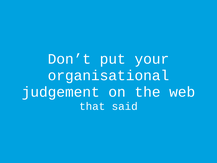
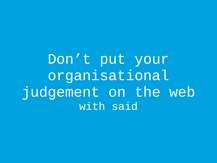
that: that -> with (92, 106)
